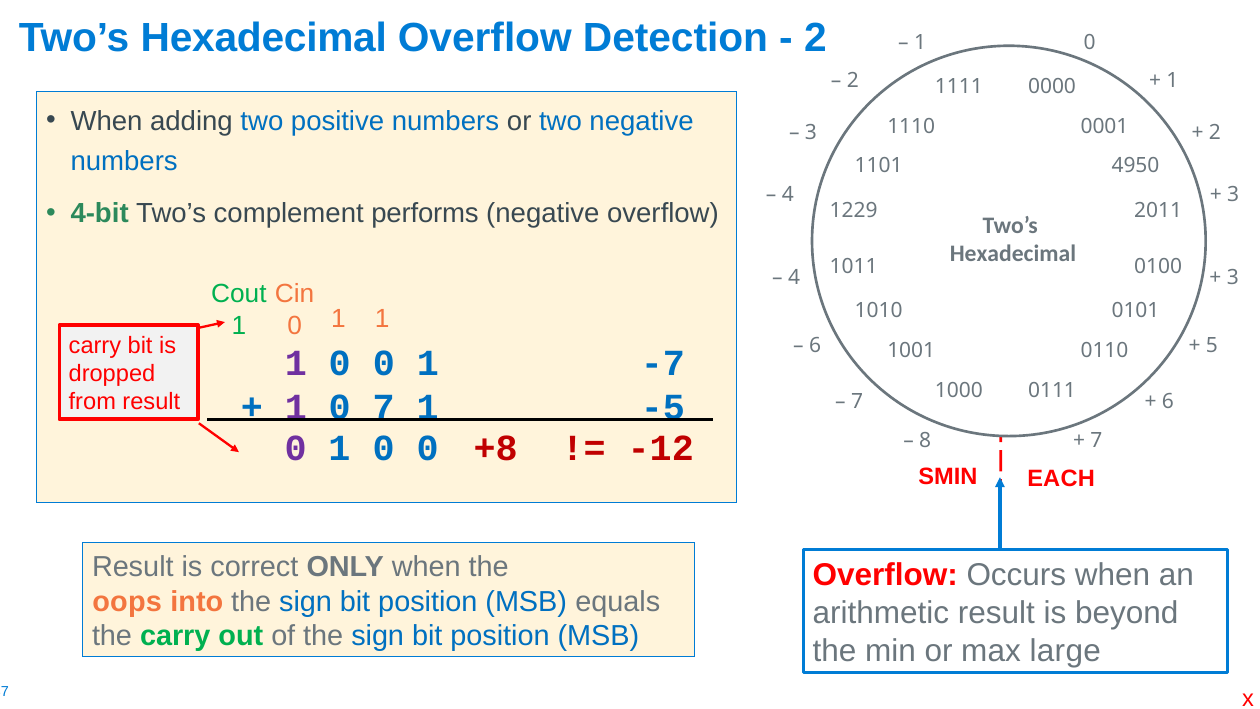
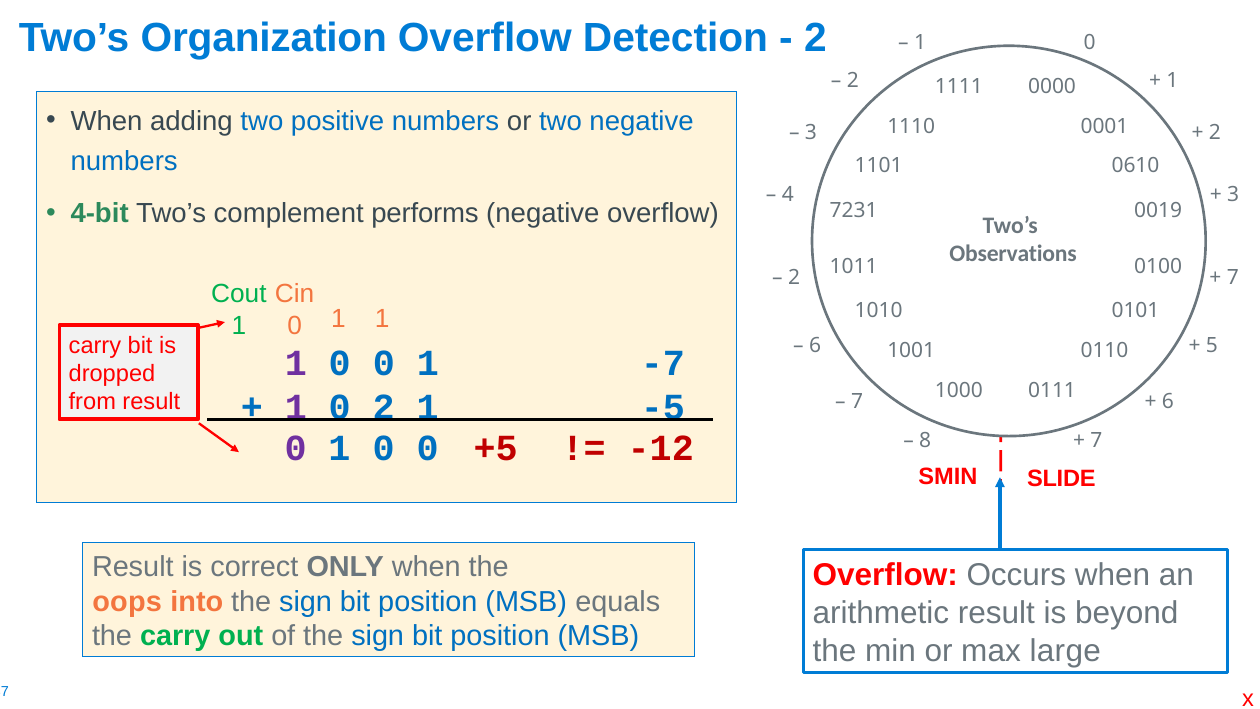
Hexadecimal: Hexadecimal -> Organization (264, 38)
4950: 4950 -> 0610 (1136, 166)
1229: 1229 -> 7231 (854, 210)
2011: 2011 -> 0019 (1158, 210)
Hexadecimal: Hexadecimal -> Observations (1013, 253)
4: 4 -> 2 (794, 278)
3: 3 -> 7 (1233, 278)
0 7: 7 -> 2 (384, 407)
+8: +8 -> +5 (496, 449)
EACH: EACH -> SLIDE (1061, 478)
